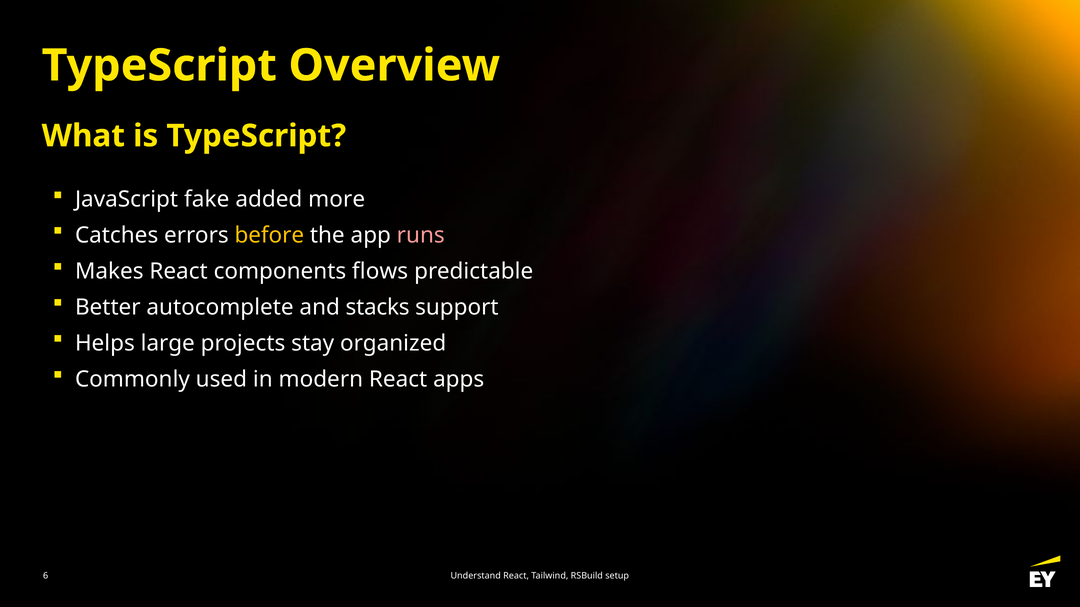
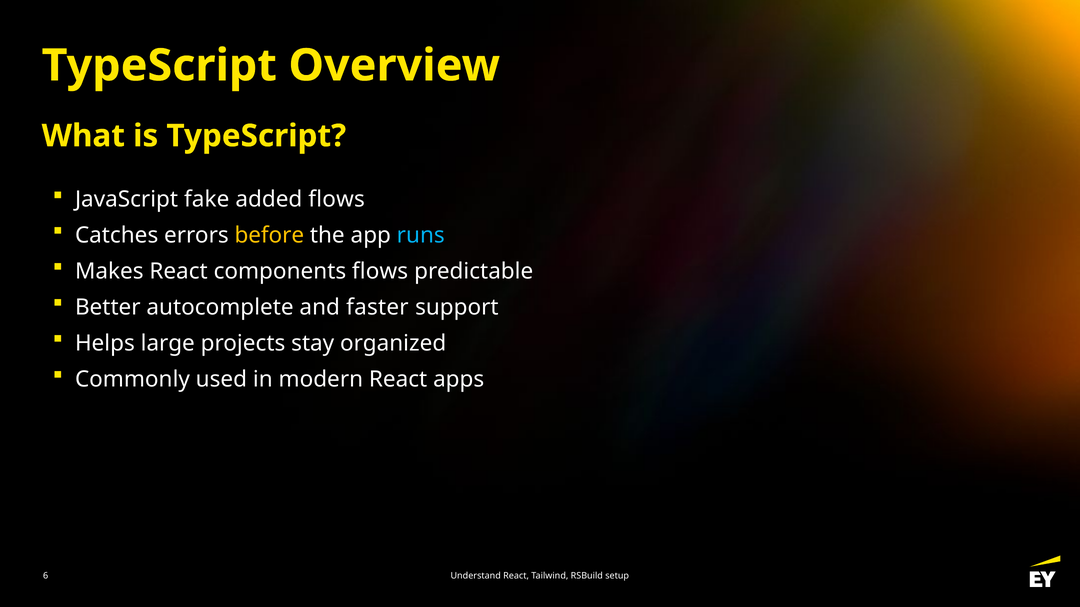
added more: more -> flows (337, 199)
runs colour: pink -> light blue (421, 235)
stacks: stacks -> faster (377, 307)
